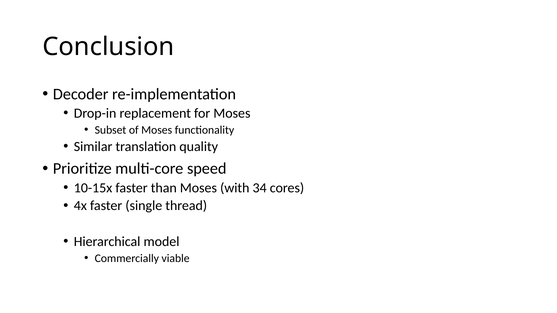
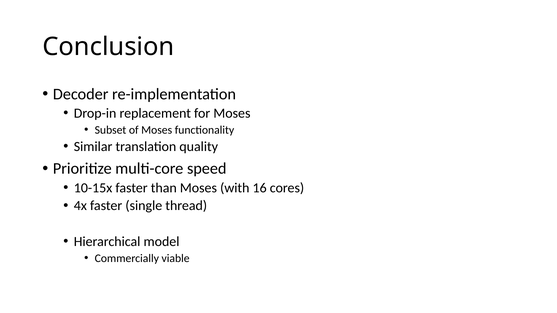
34: 34 -> 16 (260, 188)
